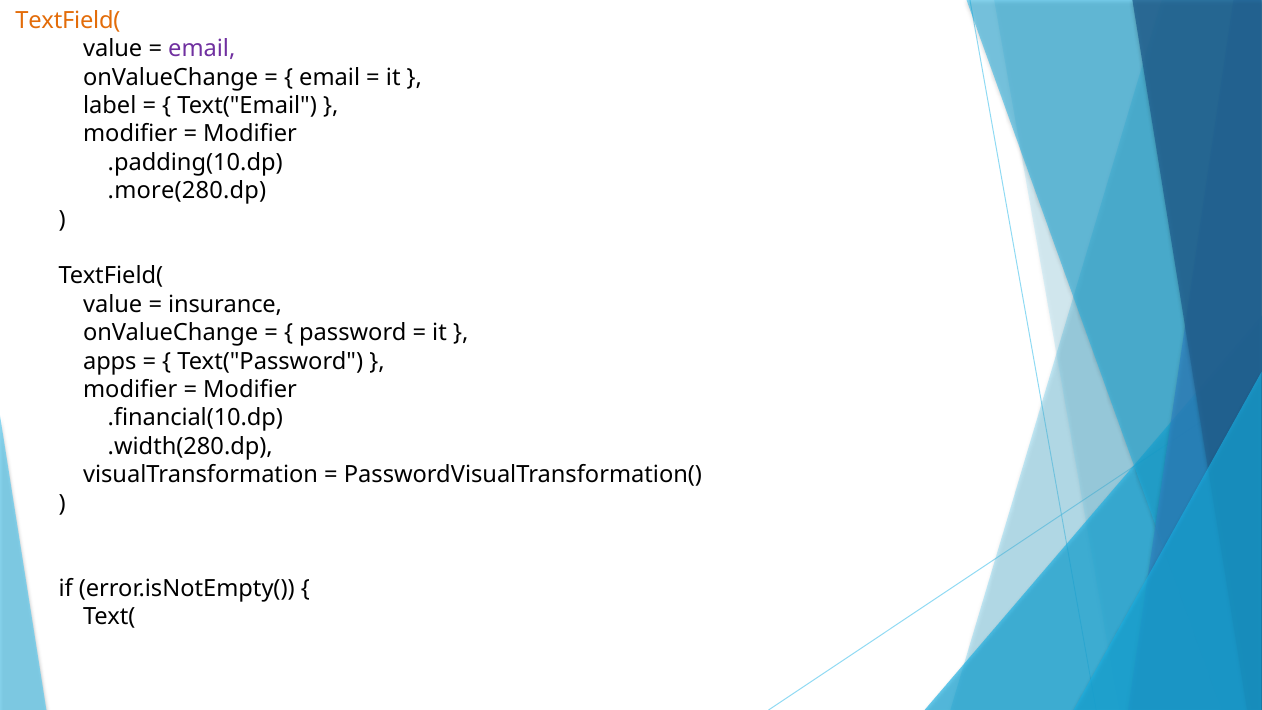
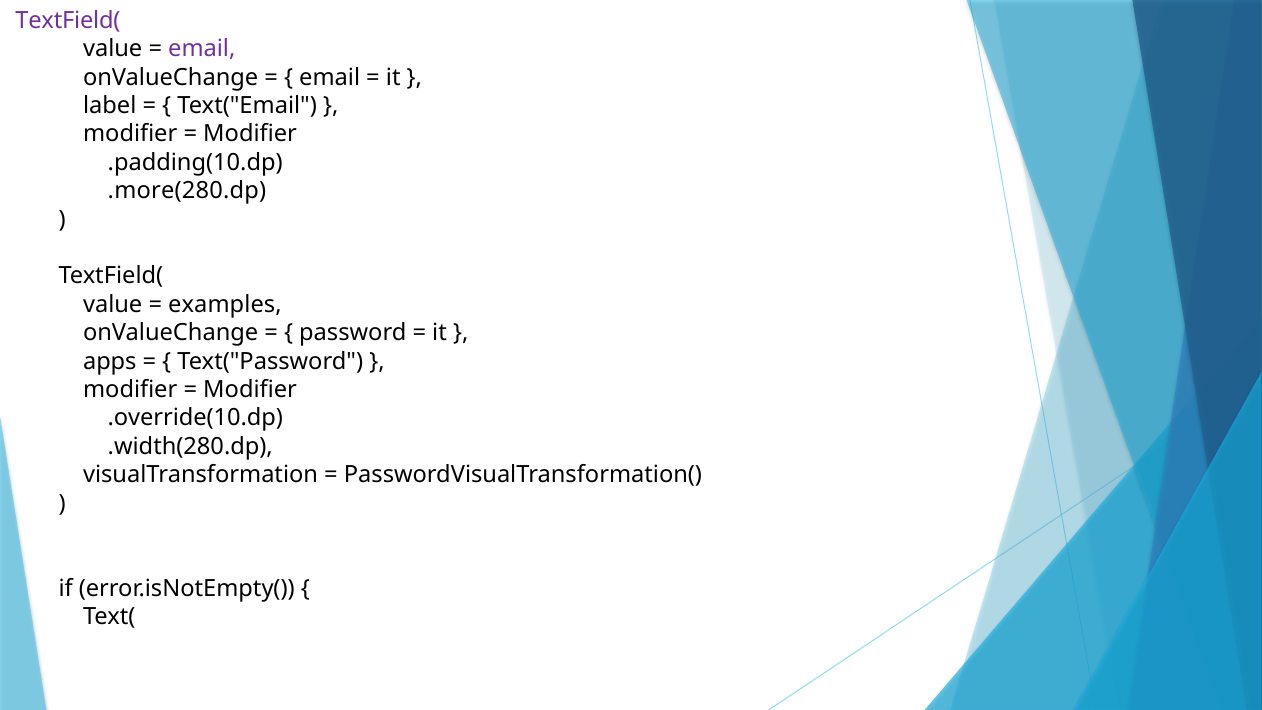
TextField( colour: orange -> purple (68, 20)
insurance: insurance -> examples (225, 304)
.financial(10.dp: .financial(10.dp -> .override(10.dp (195, 418)
